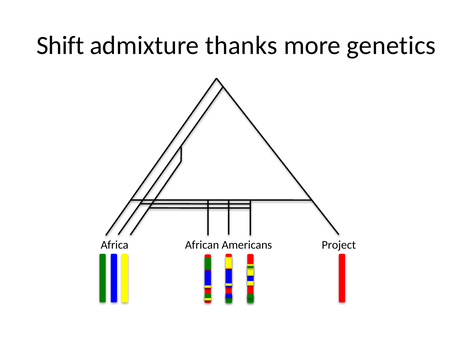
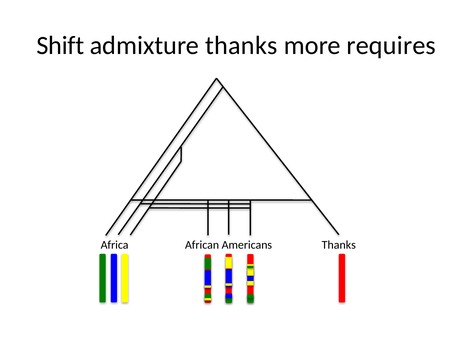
genetics: genetics -> requires (391, 46)
Africa Project: Project -> Thanks (339, 245)
